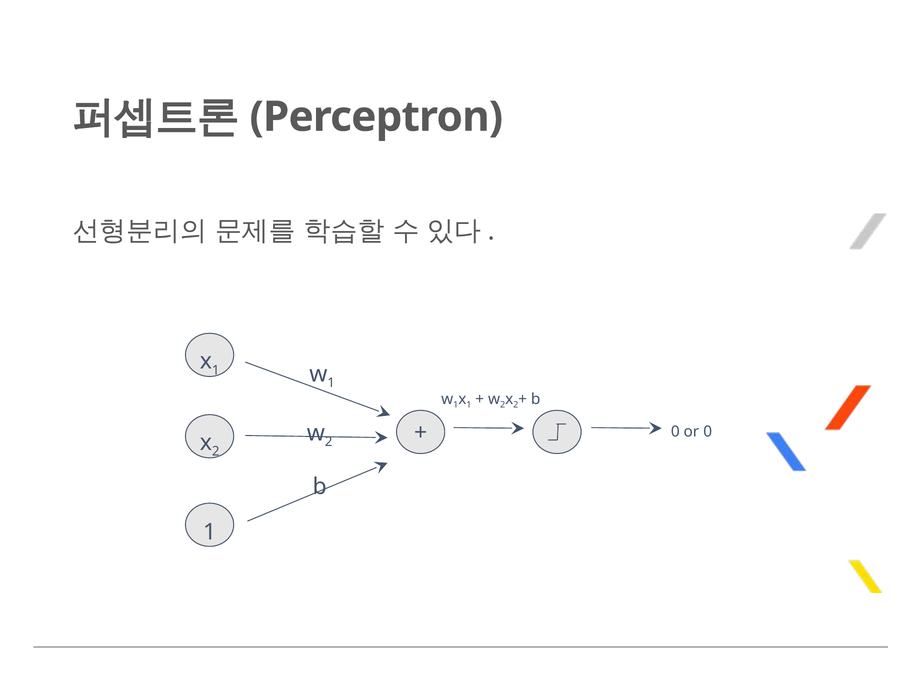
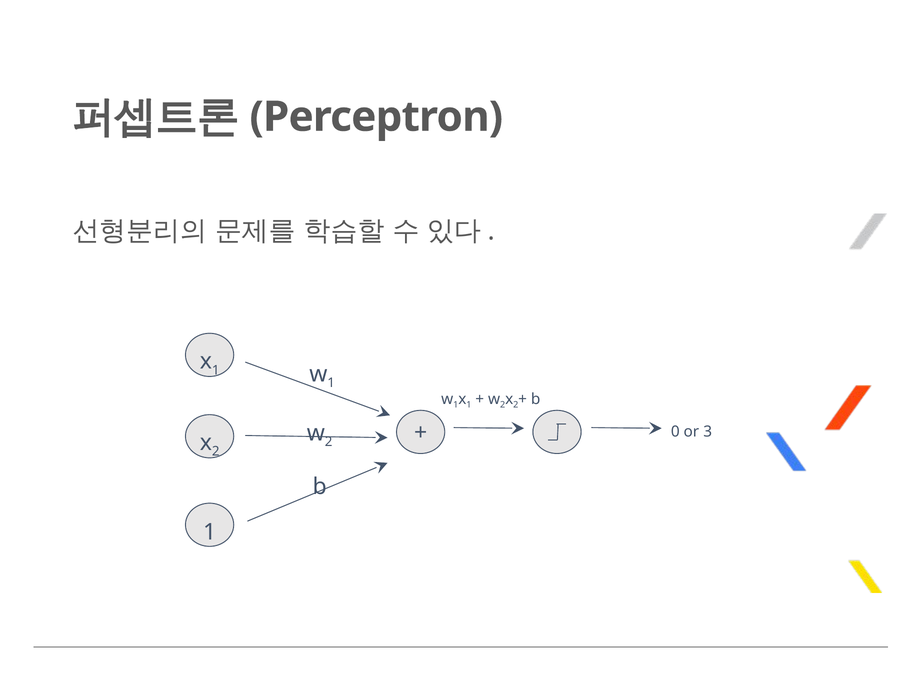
or 0: 0 -> 3 (708, 432)
